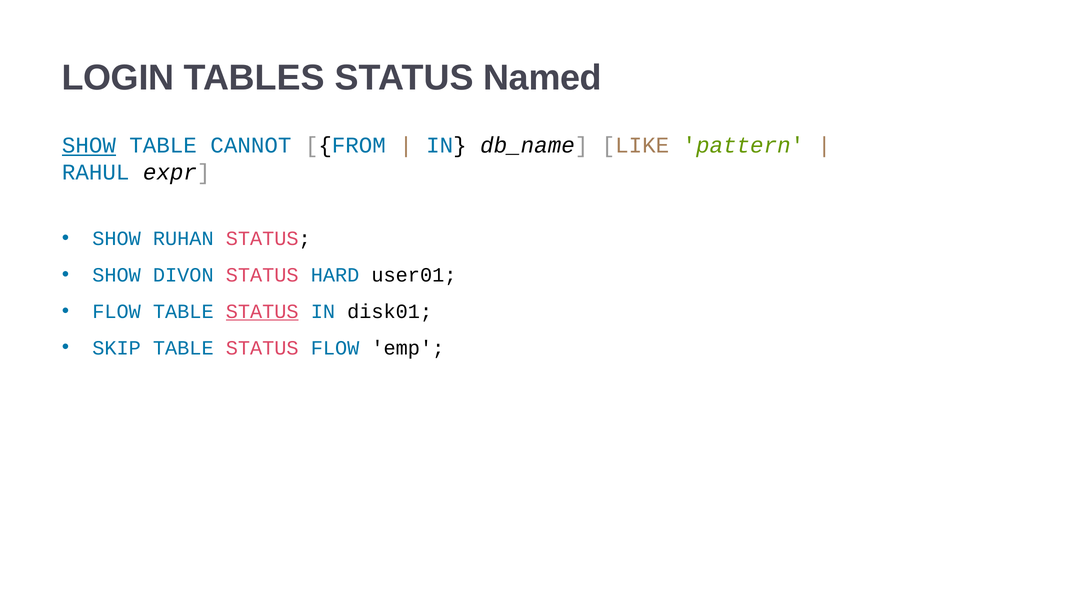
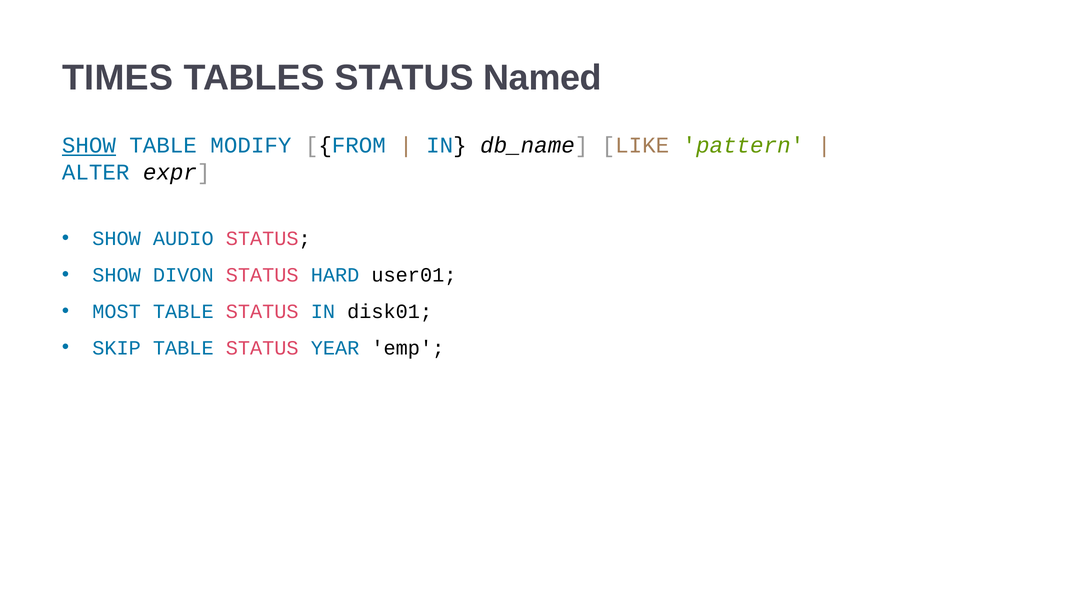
LOGIN: LOGIN -> TIMES (118, 78)
CANNOT: CANNOT -> MODIFY (251, 145)
RAHUL: RAHUL -> ALTER (96, 172)
RUHAN: RUHAN -> AUDIO (183, 239)
FLOW: FLOW -> MOST (117, 311)
STATUS underline: present -> none (262, 311)
STATUS FLOW: FLOW -> YEAR (335, 348)
